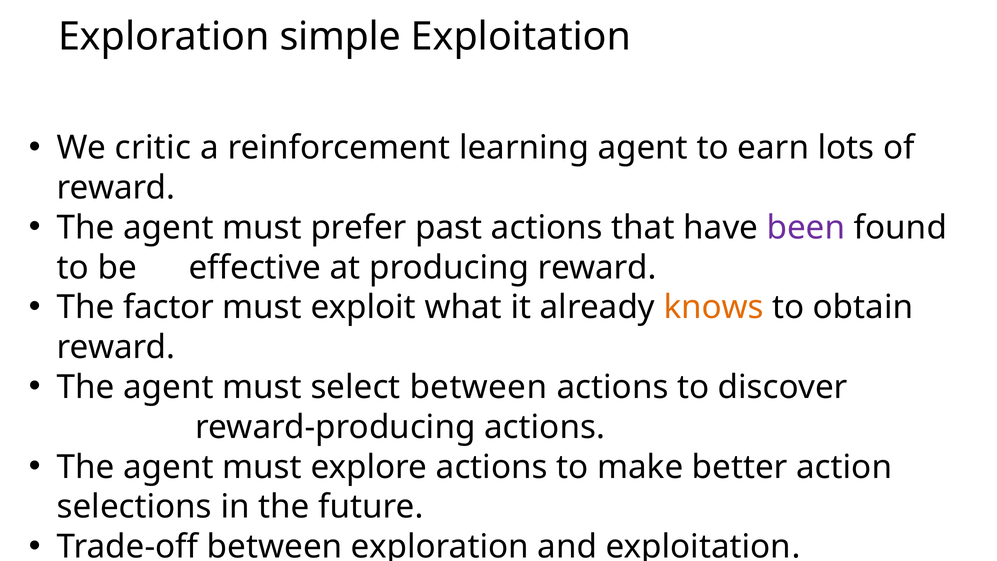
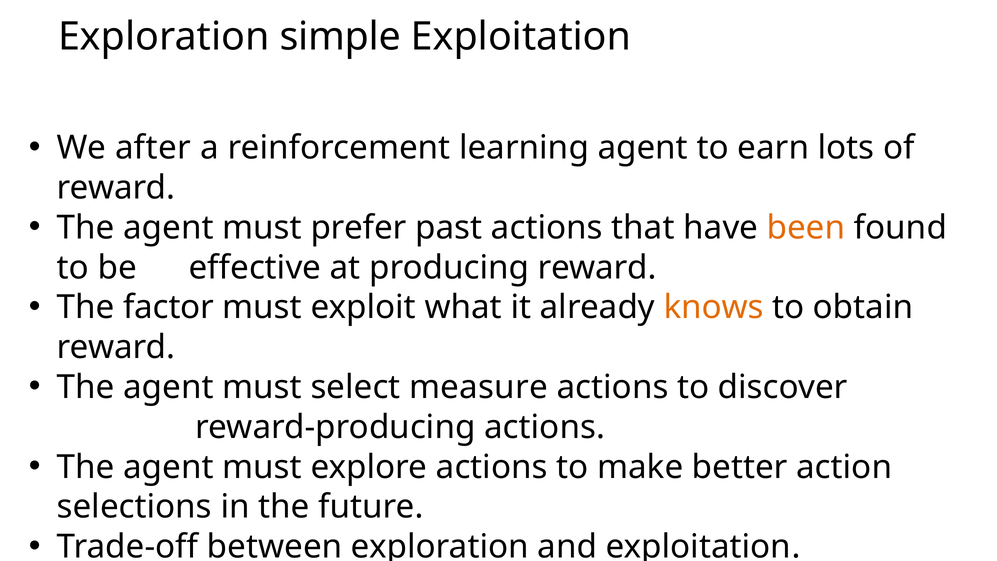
critic: critic -> after (153, 148)
been colour: purple -> orange (806, 228)
select between: between -> measure (478, 387)
